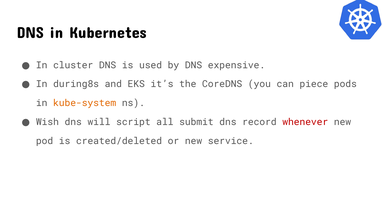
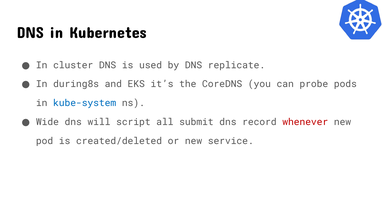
expensive: expensive -> replicate (236, 65)
piece: piece -> probe (314, 84)
kube-system colour: orange -> blue (85, 103)
Wish: Wish -> Wide (47, 122)
